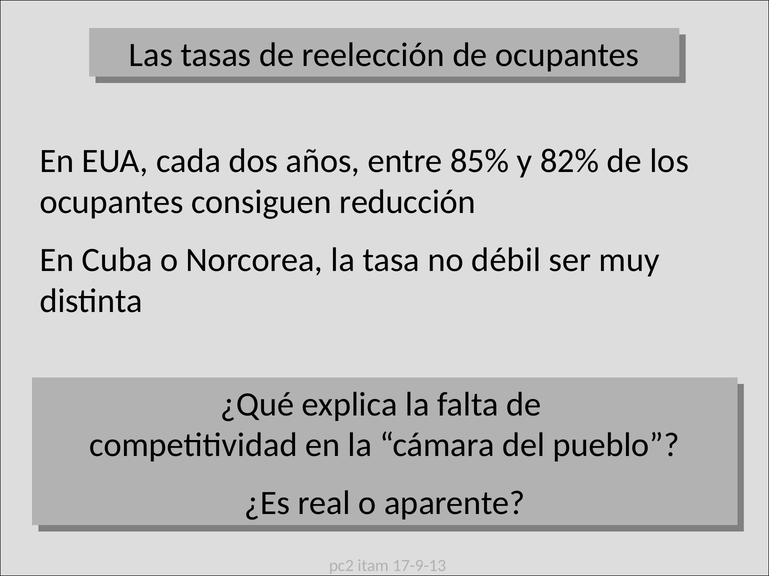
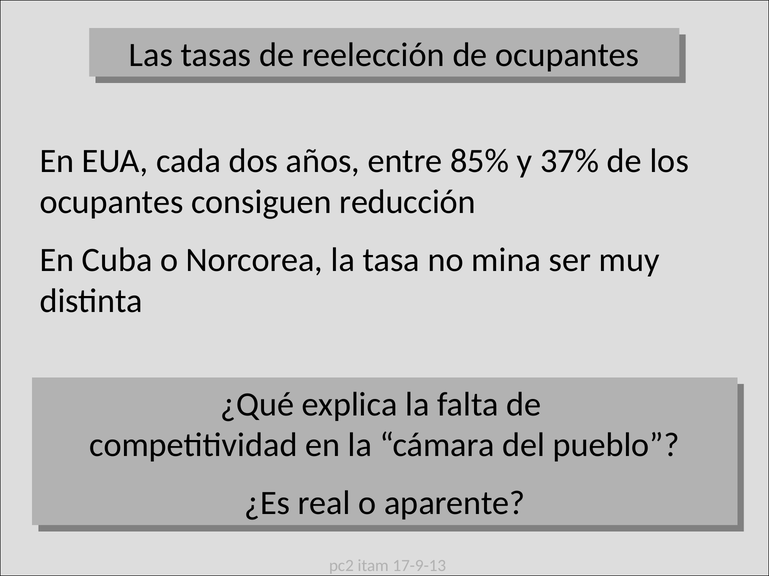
82%: 82% -> 37% (570, 161)
débil: débil -> mina (506, 260)
